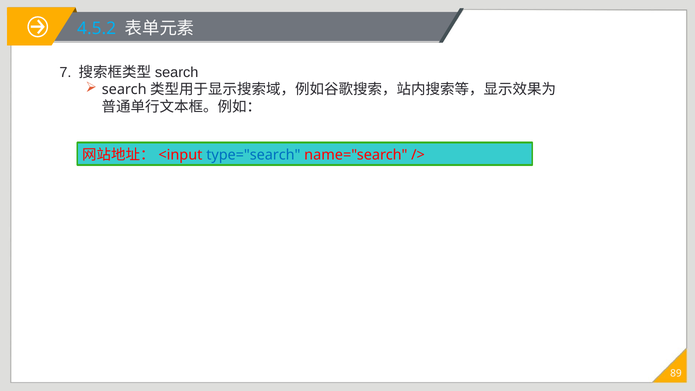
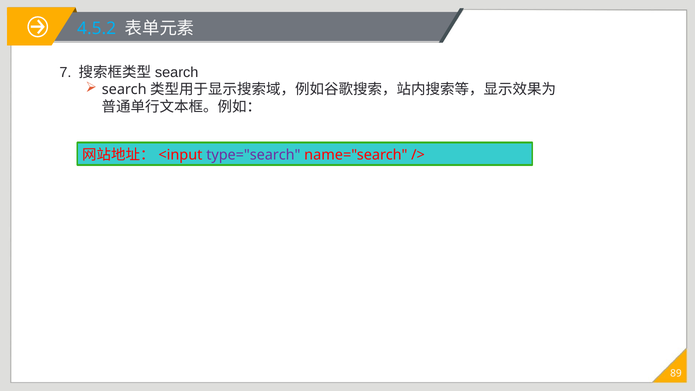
type="search colour: blue -> purple (253, 155)
